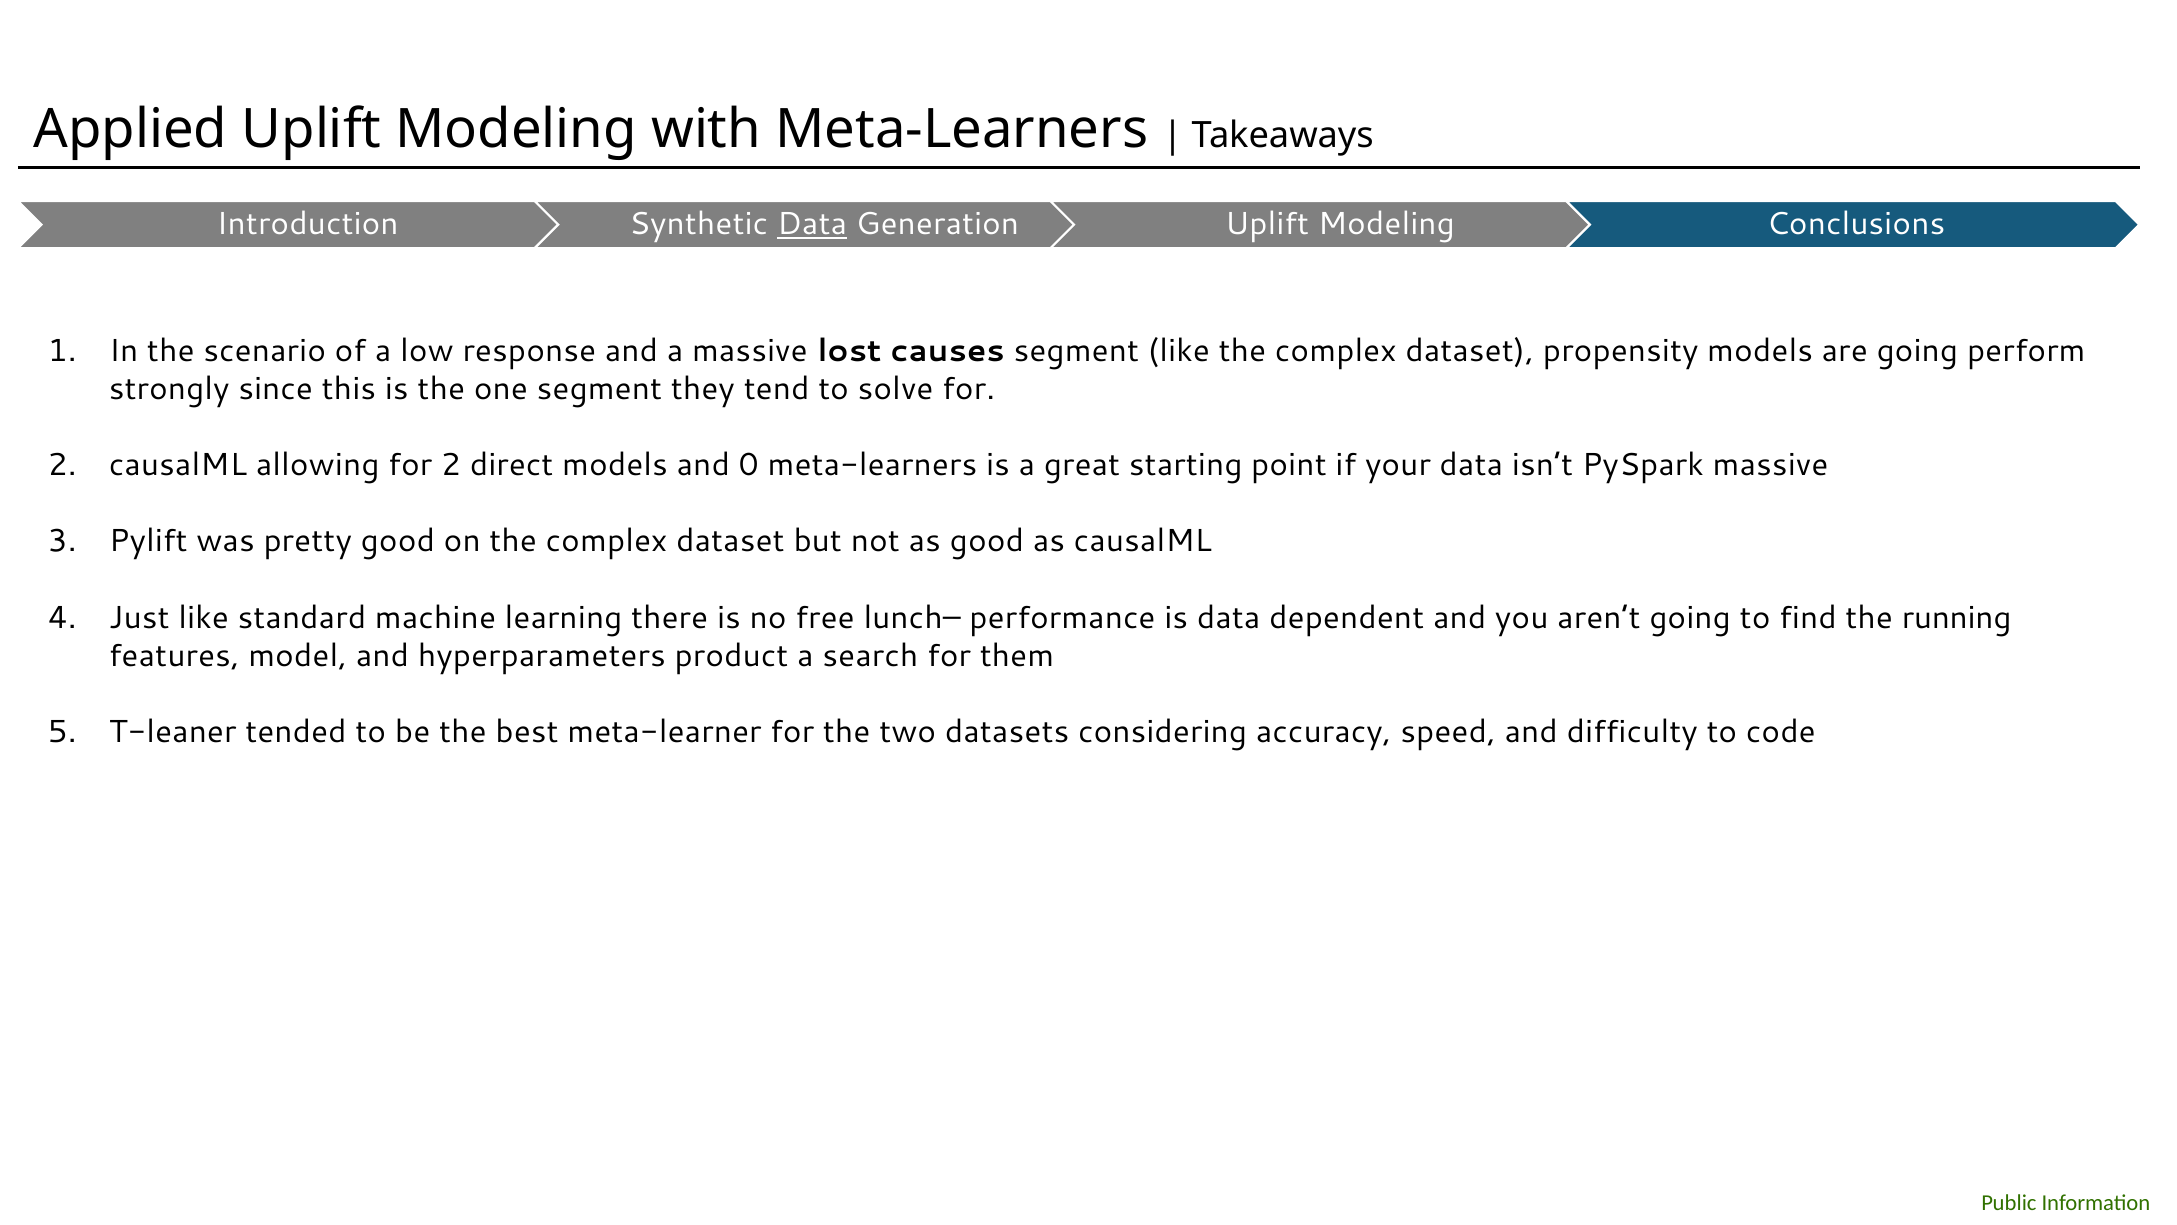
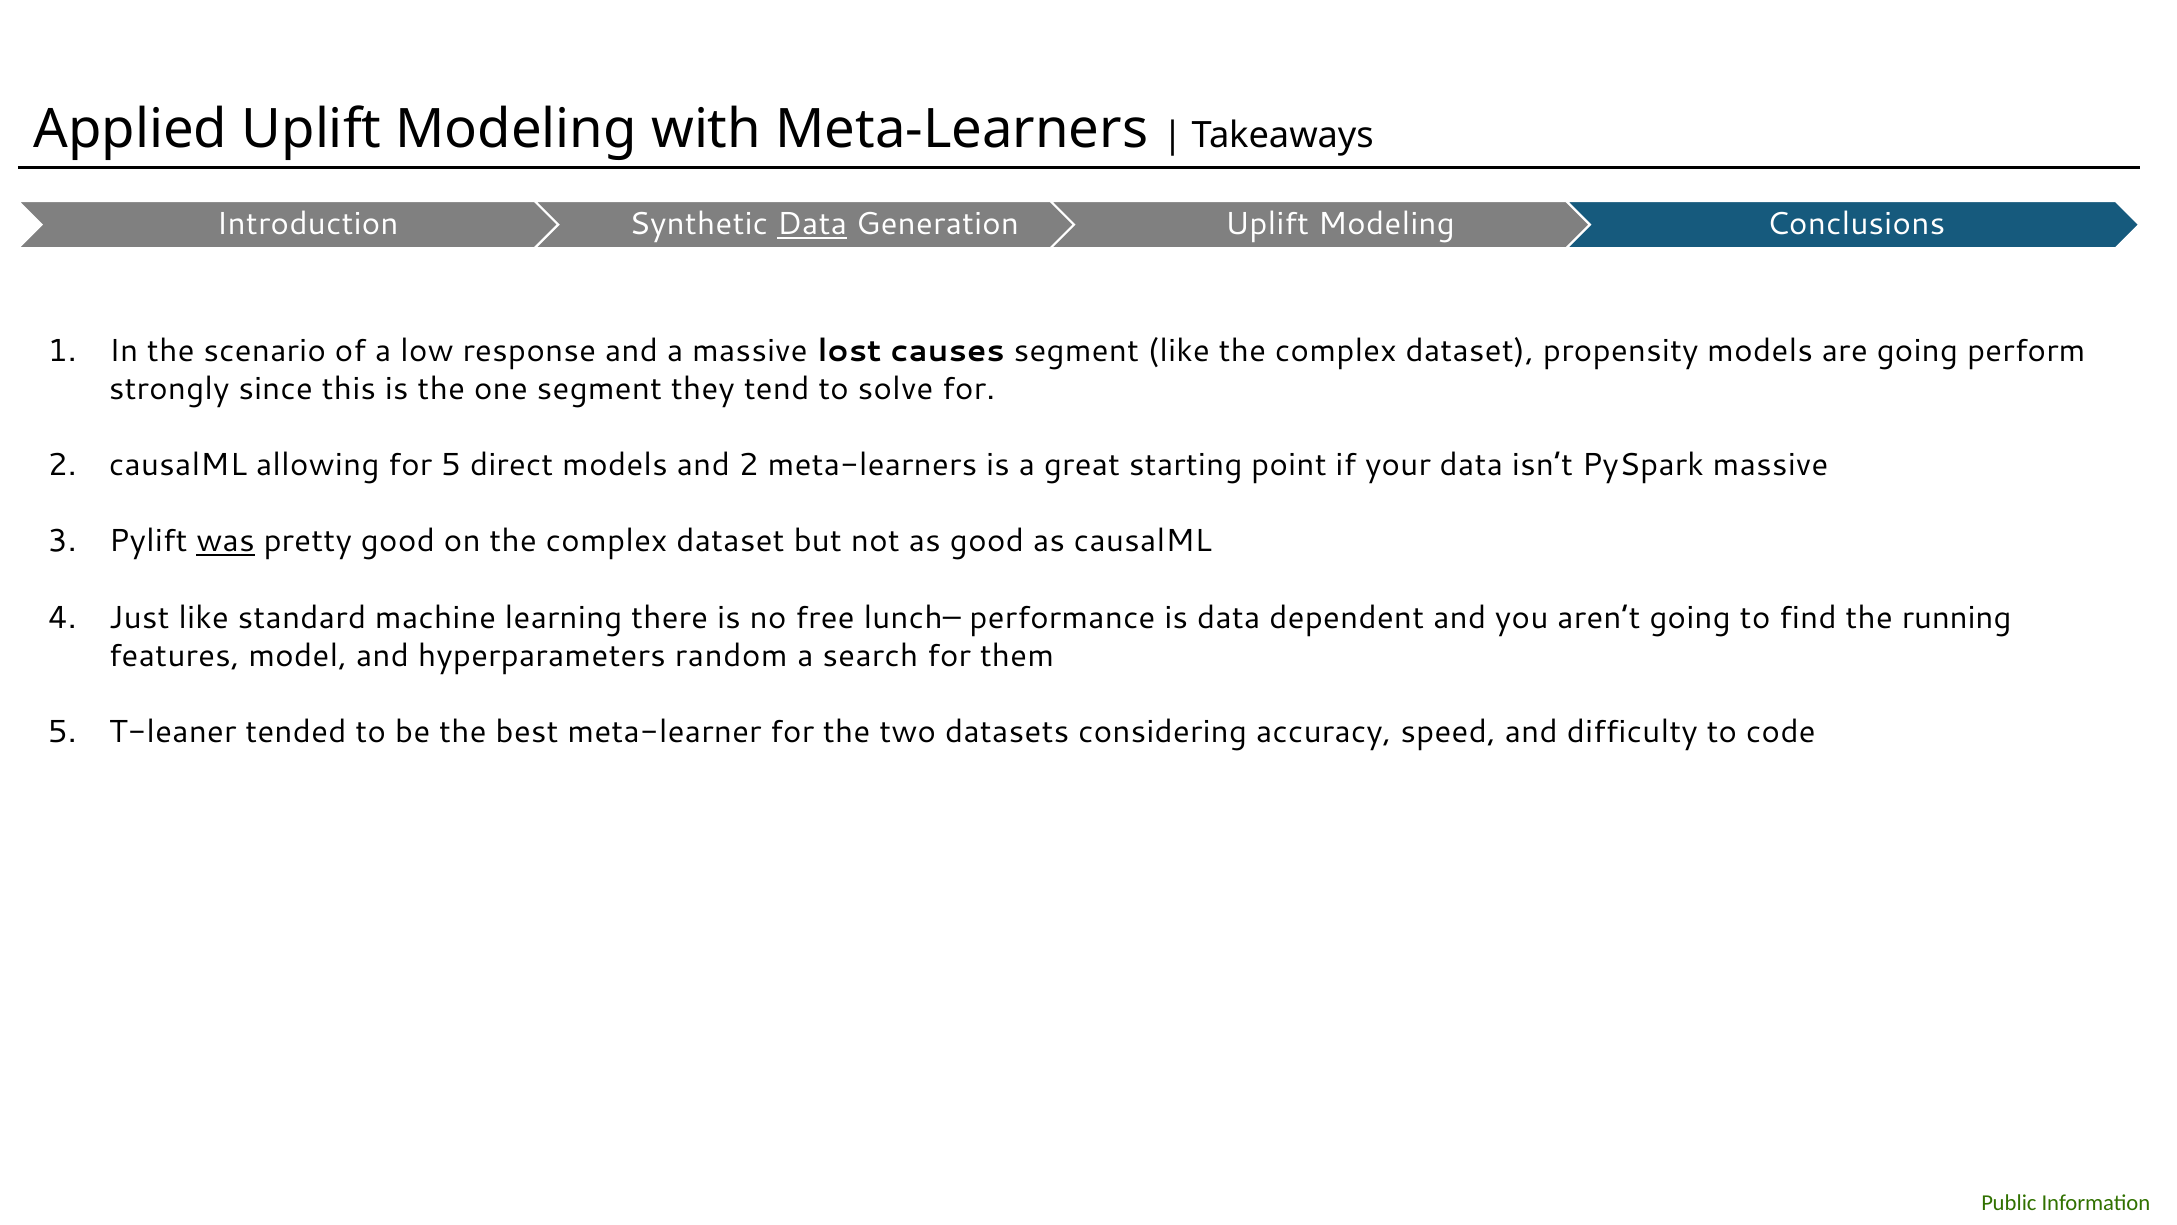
allowing for 2: 2 -> 5 (451, 465)
and 0: 0 -> 2 (749, 465)
was underline: none -> present (226, 541)
product: product -> random (731, 656)
